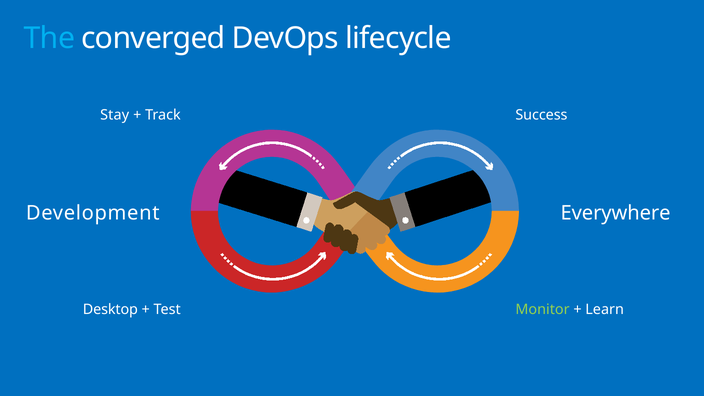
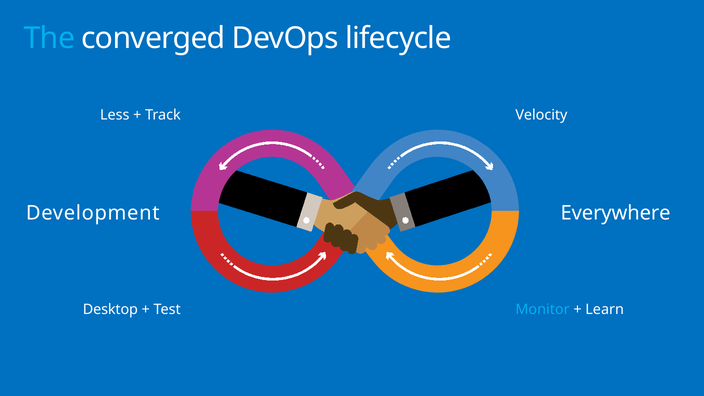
Stay: Stay -> Less (115, 115)
Success: Success -> Velocity (541, 115)
Monitor colour: light green -> light blue (543, 309)
